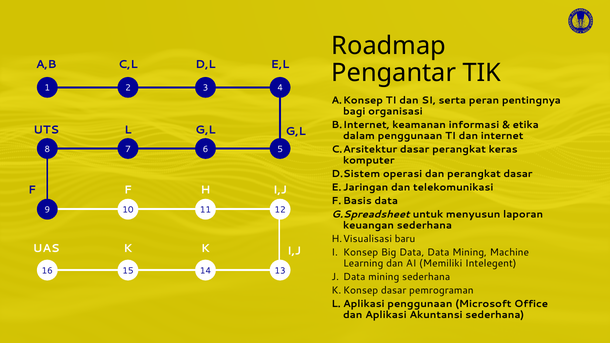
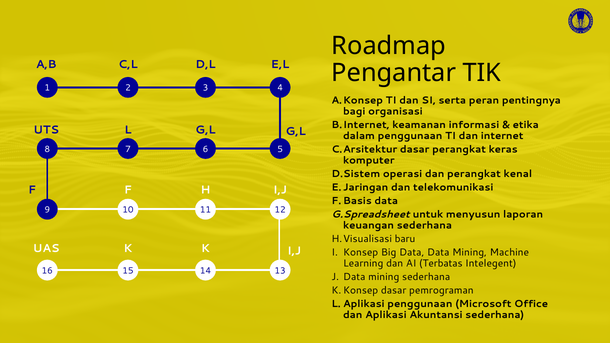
perangkat dasar: dasar -> kenal (518, 174)
Memiliki: Memiliki -> Terbatas (441, 263)
